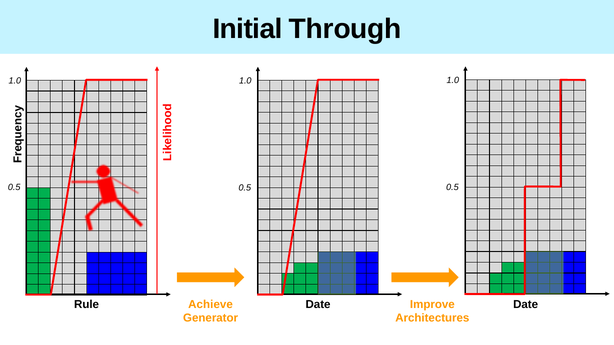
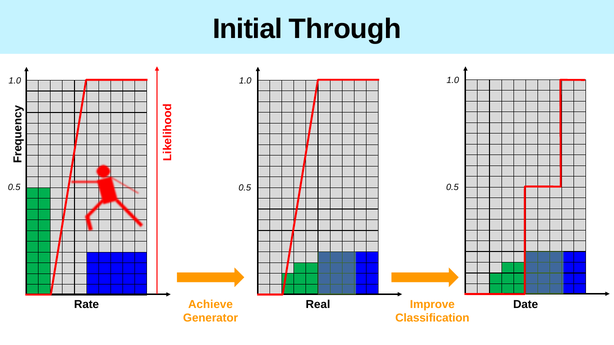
Rule: Rule -> Rate (87, 305)
Date: Date -> Real (318, 305)
Architectures: Architectures -> Classification (432, 318)
